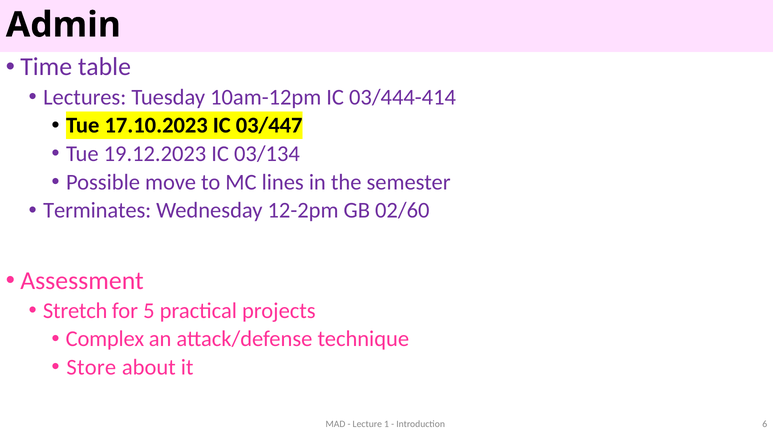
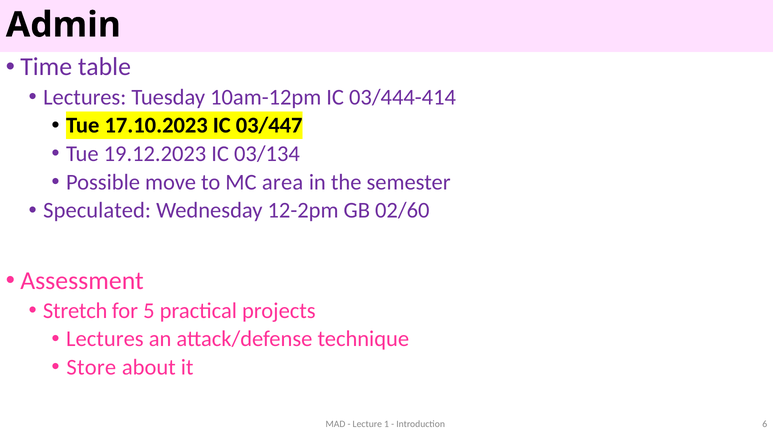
lines: lines -> area (283, 182)
Terminates: Terminates -> Speculated (97, 210)
Complex: Complex -> Lectures (105, 339)
